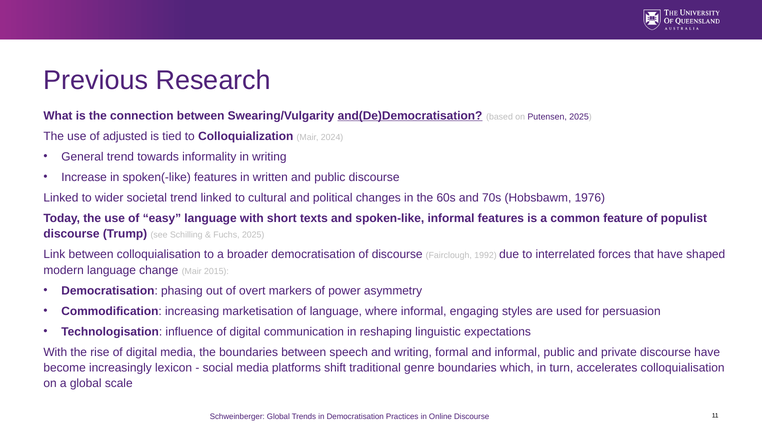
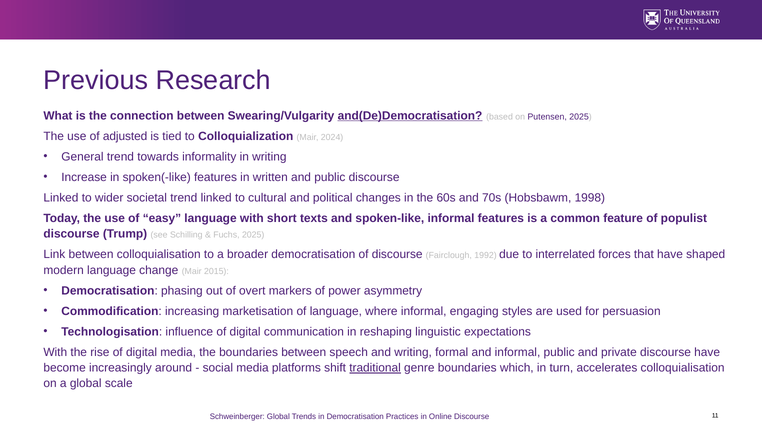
1976: 1976 -> 1998 (590, 198)
lexicon: lexicon -> around (174, 368)
traditional underline: none -> present (375, 368)
